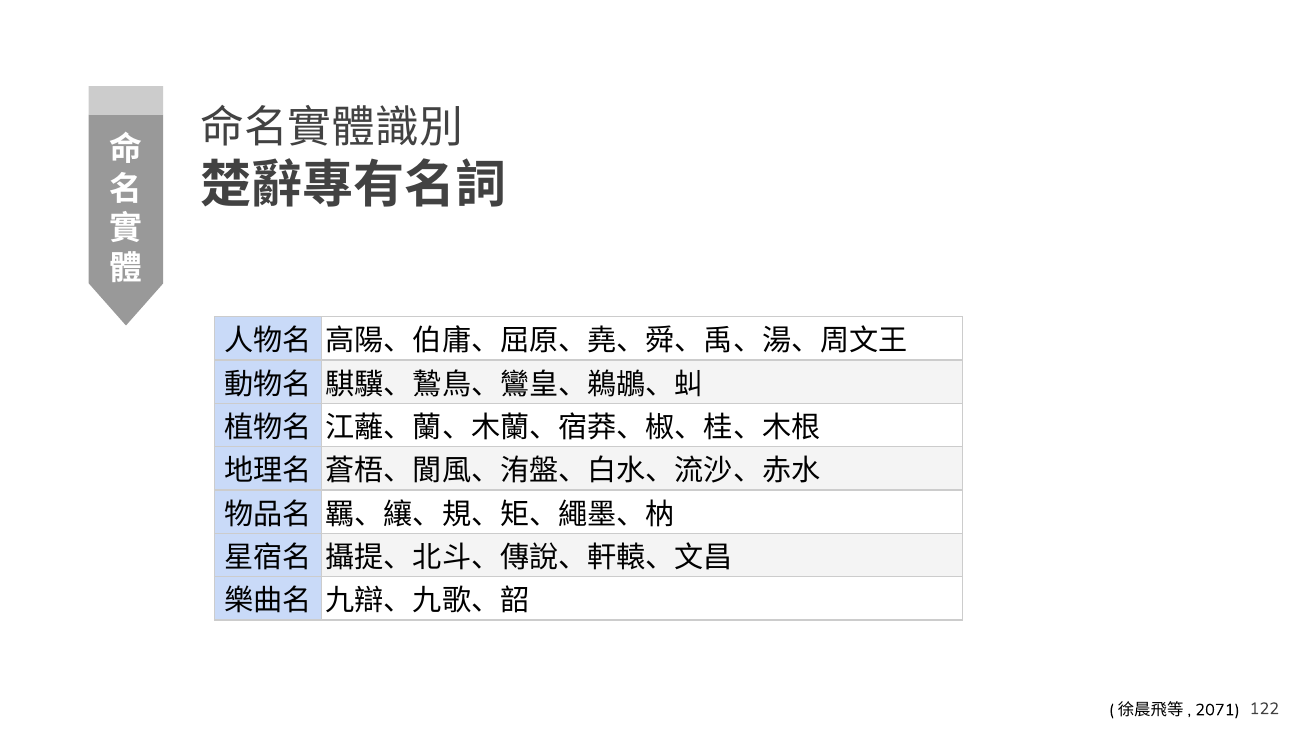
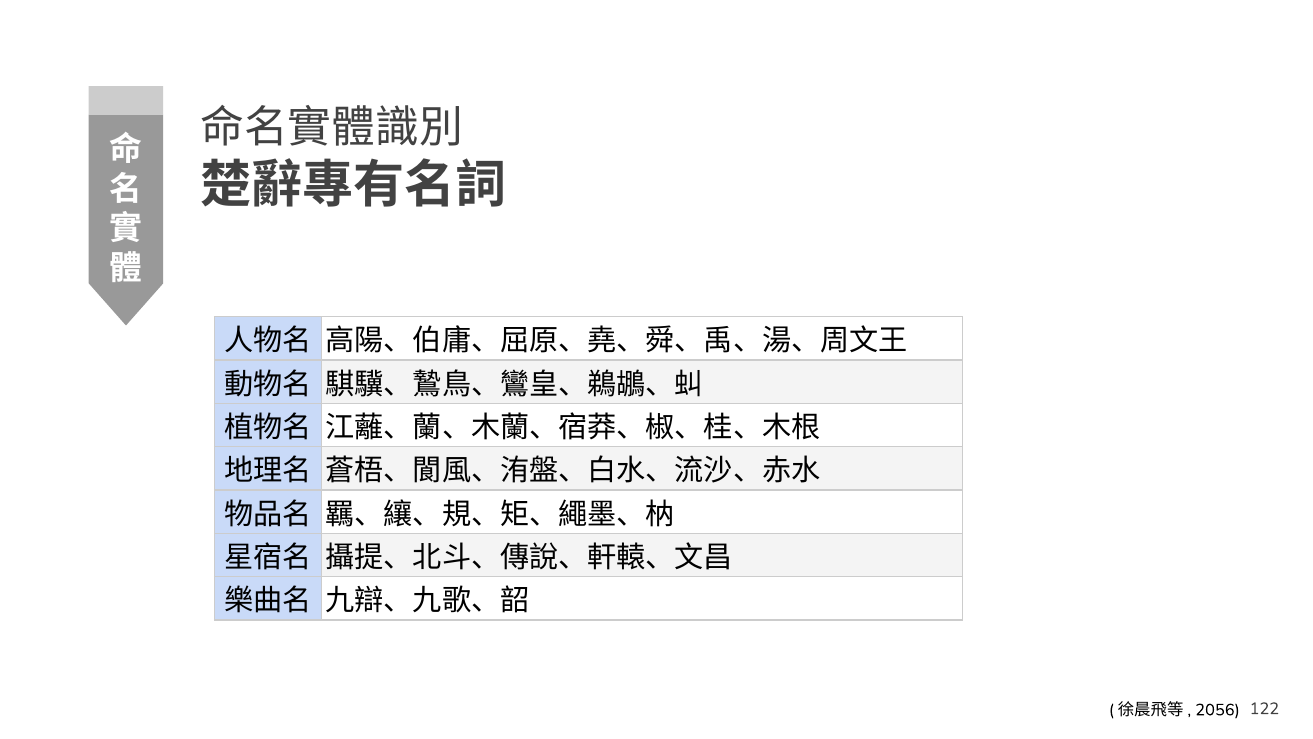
2071: 2071 -> 2056 (1218, 710)
